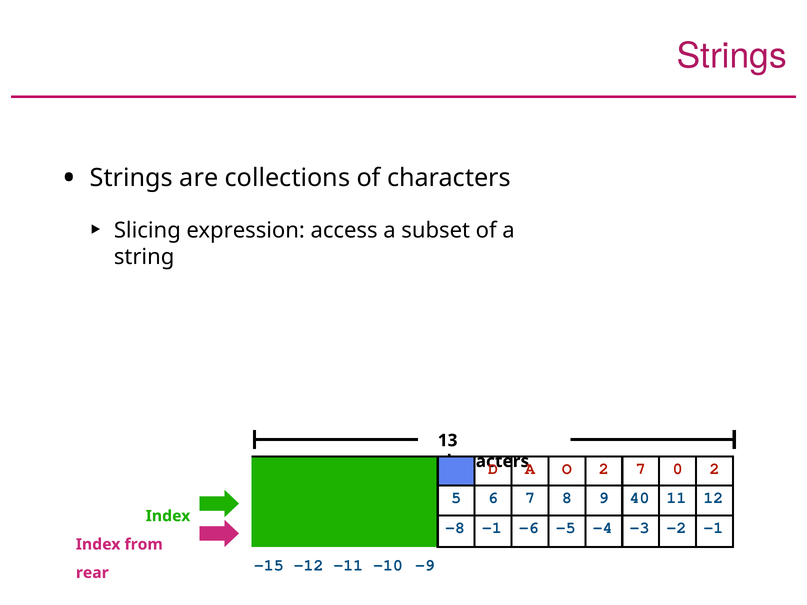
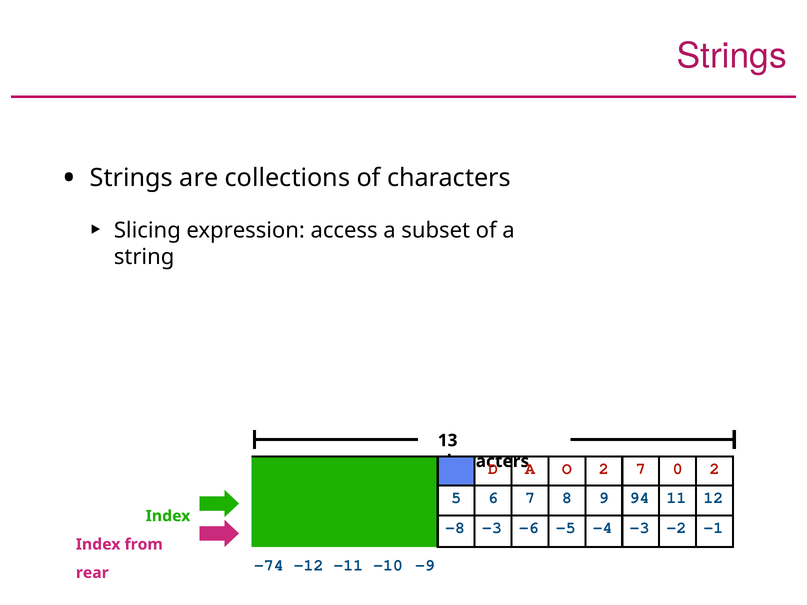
40: 40 -> 94 (640, 498)
-8 -1: -1 -> -3 (492, 528)
-15: -15 -> -74 (269, 566)
